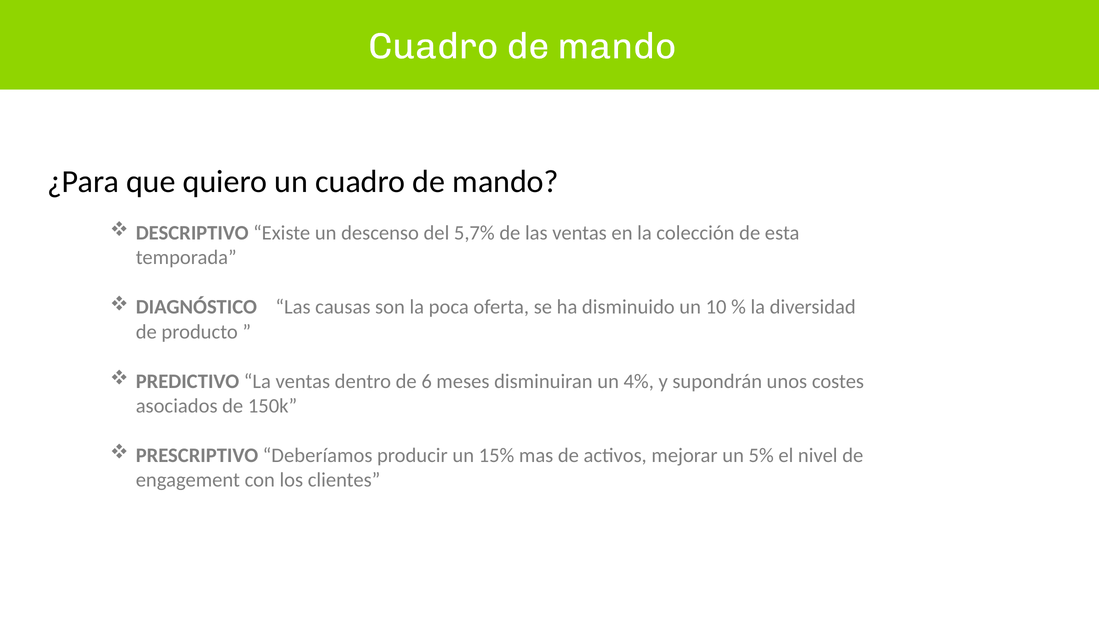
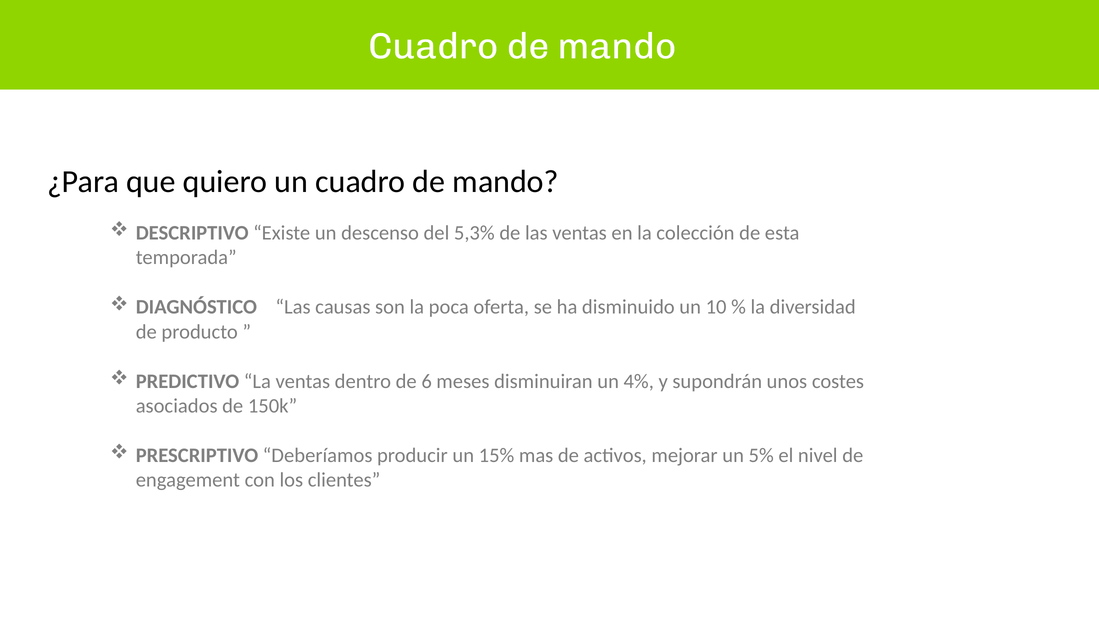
5,7%: 5,7% -> 5,3% (474, 233)
